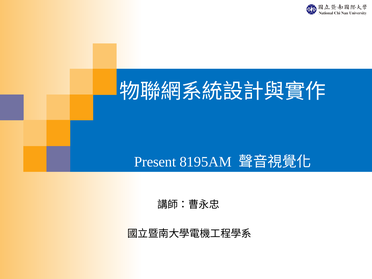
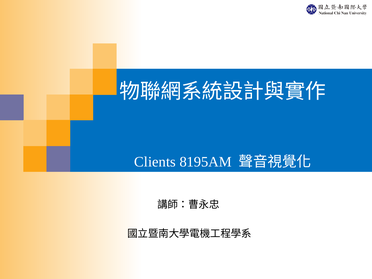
Present: Present -> Clients (155, 162)
